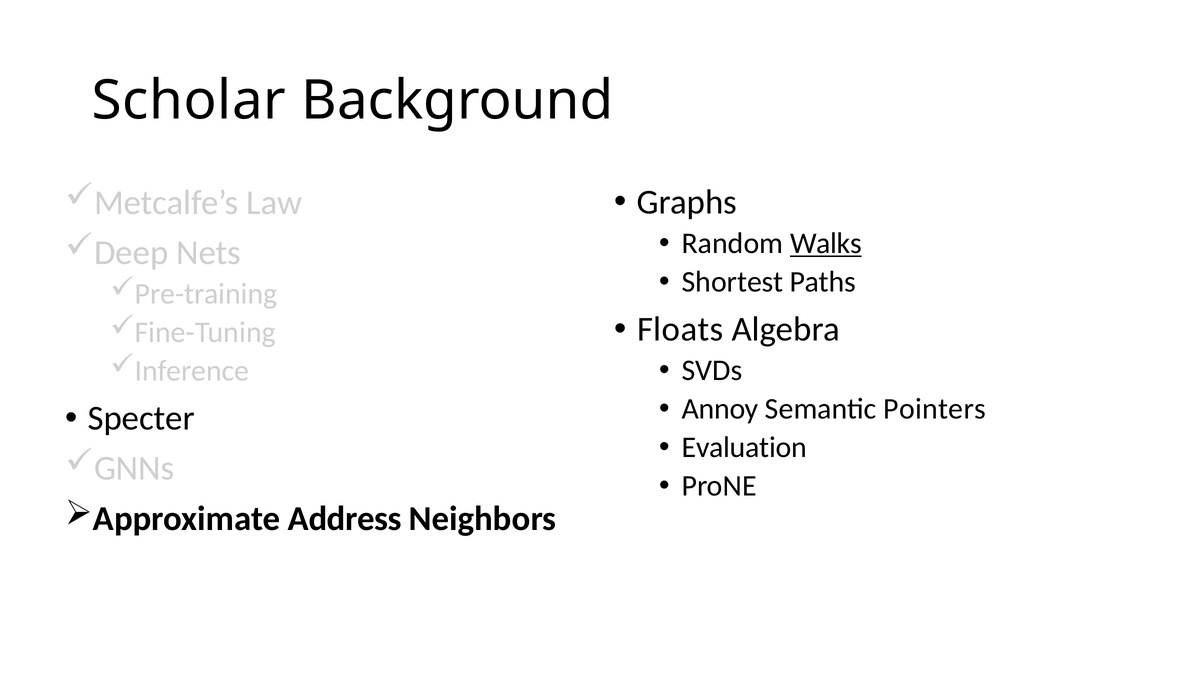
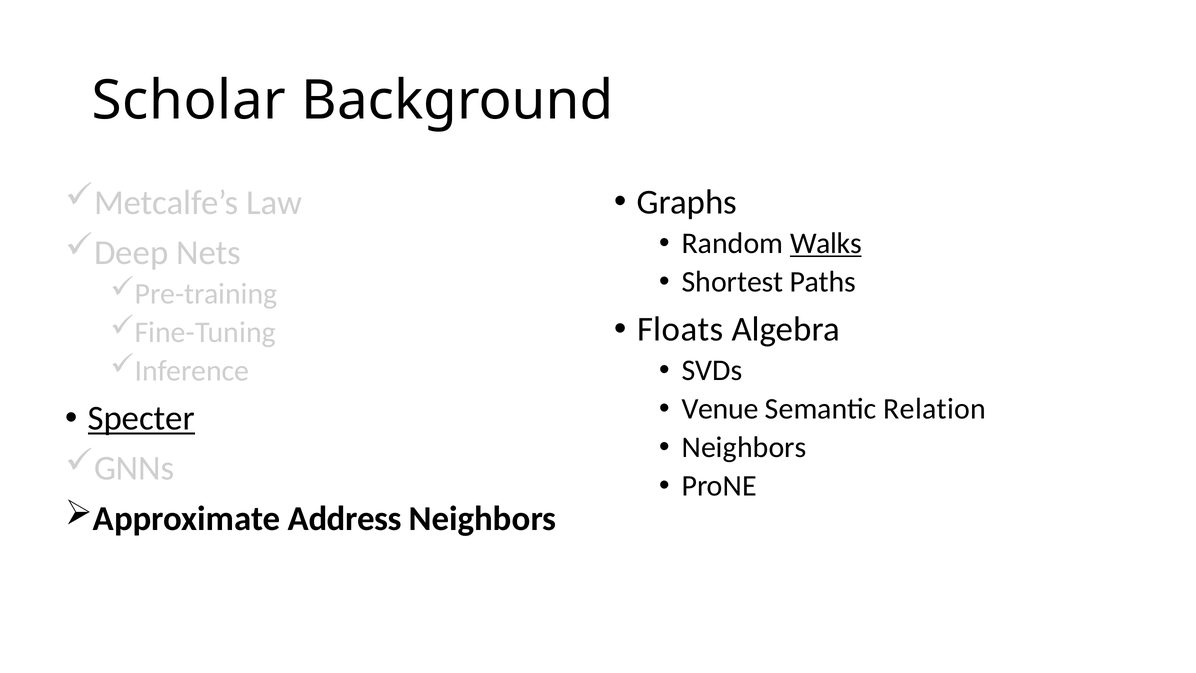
Annoy: Annoy -> Venue (720, 409)
Pointers: Pointers -> Relation (935, 409)
Specter underline: none -> present (141, 418)
Evaluation: Evaluation -> Neighbors (744, 447)
